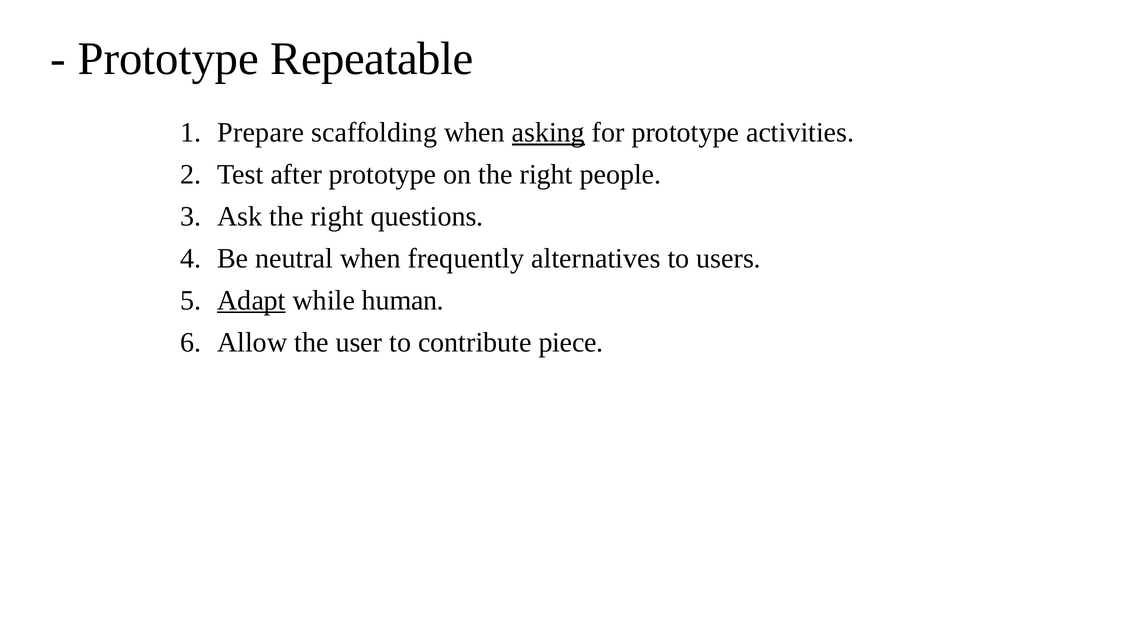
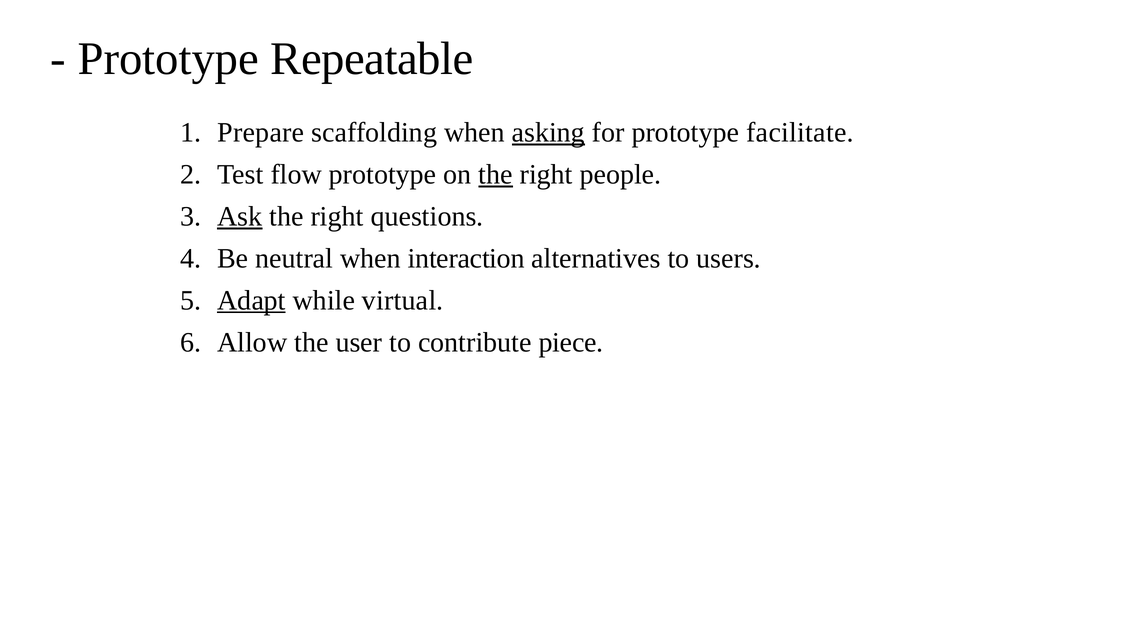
activities: activities -> facilitate (800, 132)
after: after -> flow (296, 174)
the underline: none -> present (496, 174)
Ask underline: none -> present (240, 216)
frequently: frequently -> interaction (466, 258)
human: human -> virtual (403, 300)
